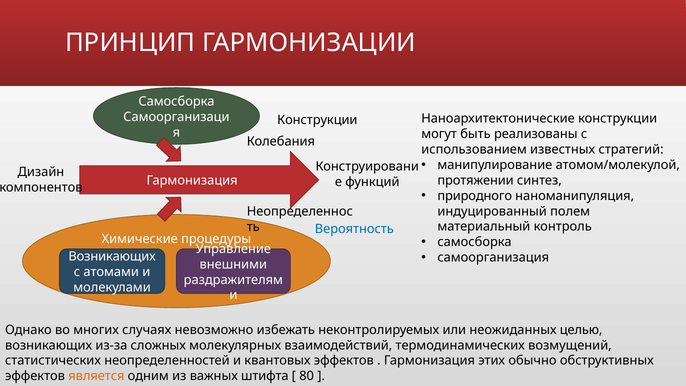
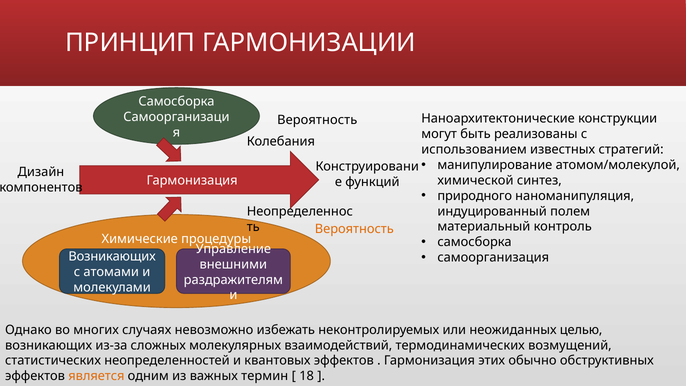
Конструкции: Конструкции -> Вероятность (317, 120)
протяжении: протяжении -> химической (475, 180)
Вероятность colour: blue -> orange (354, 229)
штифта: штифта -> термин (265, 376)
80: 80 -> 18 (307, 376)
